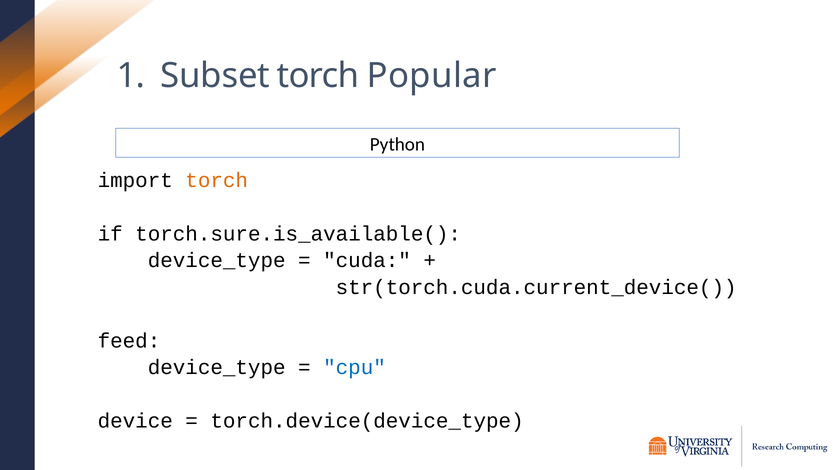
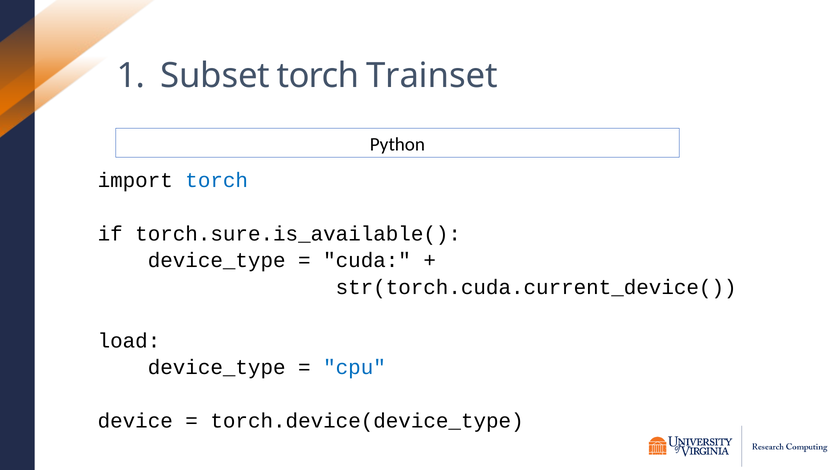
Popular: Popular -> Trainset (432, 76)
torch colour: orange -> blue (217, 180)
feed: feed -> load (129, 340)
